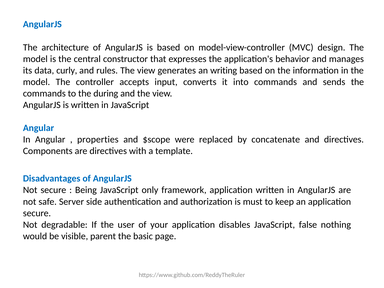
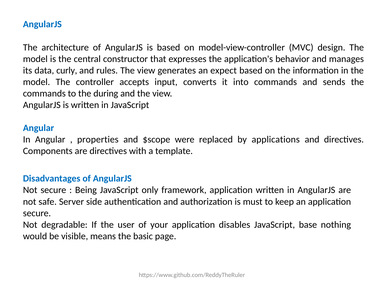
writing: writing -> expect (224, 70)
concatenate: concatenate -> applications (276, 140)
false: false -> base (308, 225)
parent: parent -> means (103, 236)
